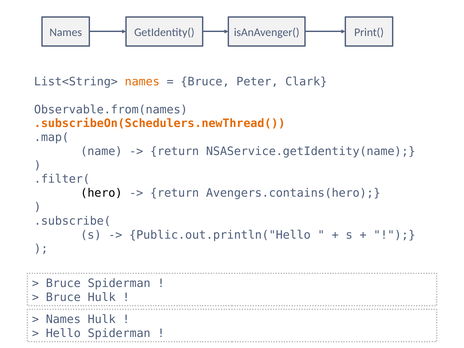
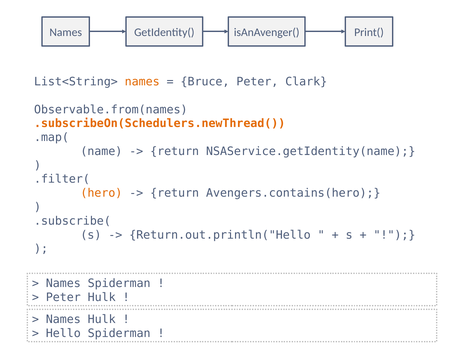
hero colour: black -> orange (101, 193)
Public.out.println("Hello: Public.out.println("Hello -> Return.out.println("Hello (220, 235)
Bruce: Bruce -> Names (63, 283)
Bruce: Bruce -> Peter (63, 297)
